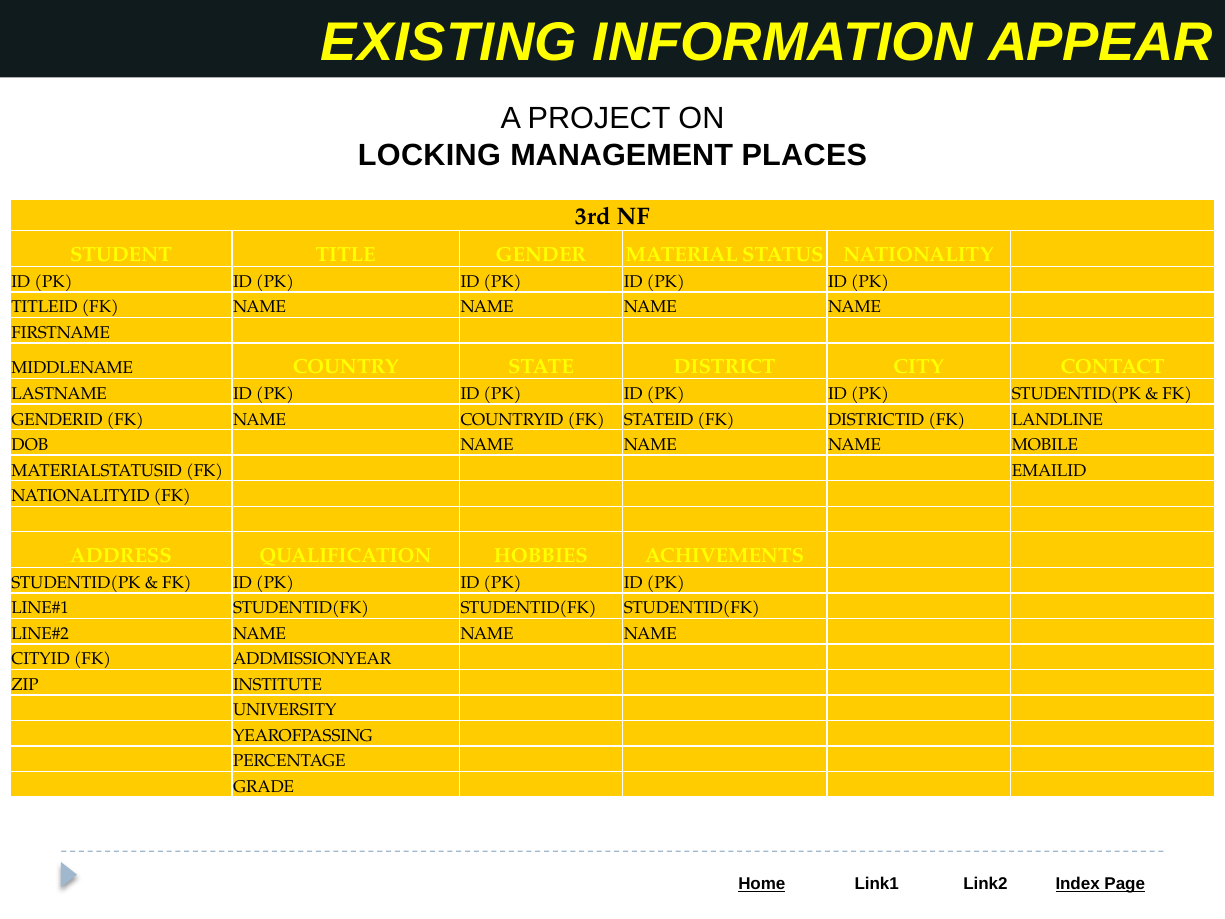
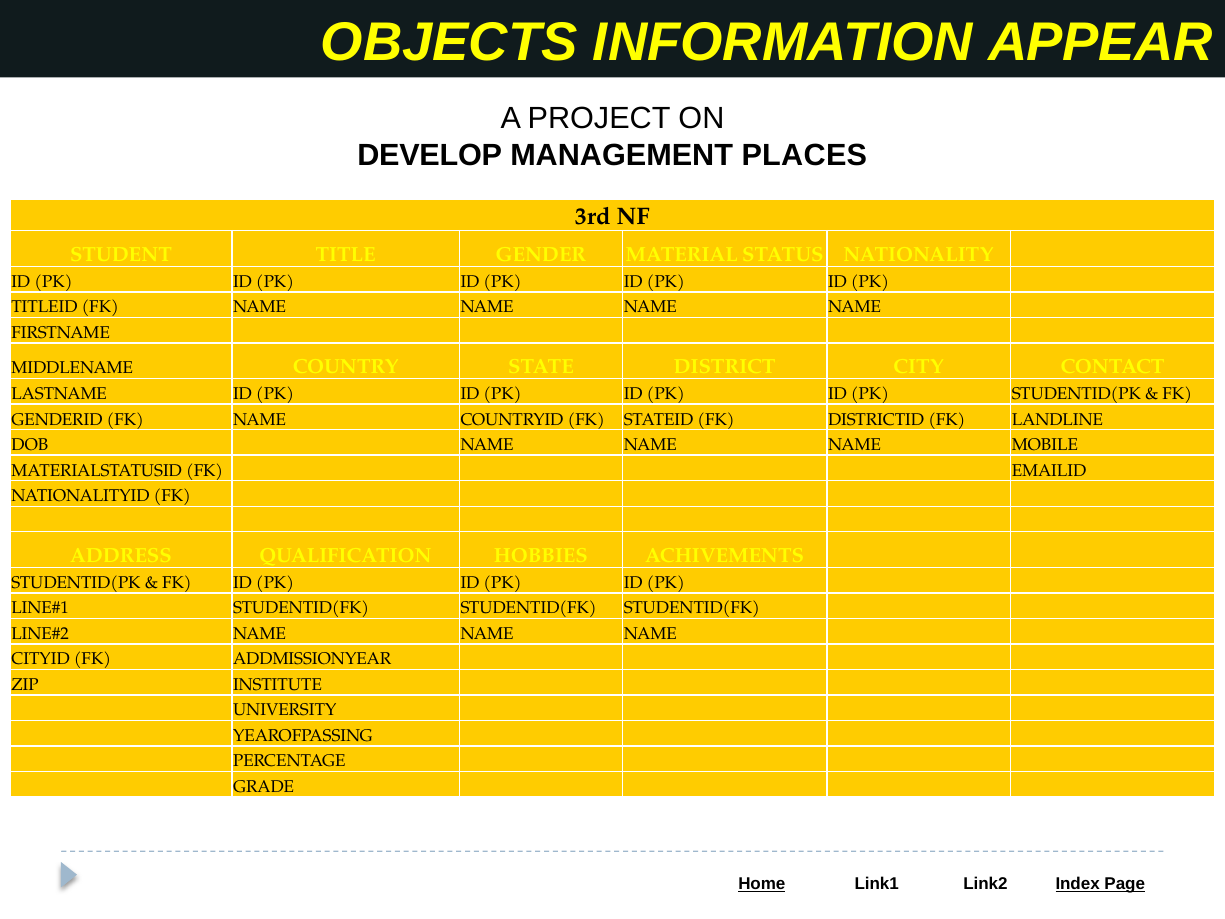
EXISTING: EXISTING -> OBJECTS (449, 43)
LOCKING: LOCKING -> DEVELOP (430, 155)
